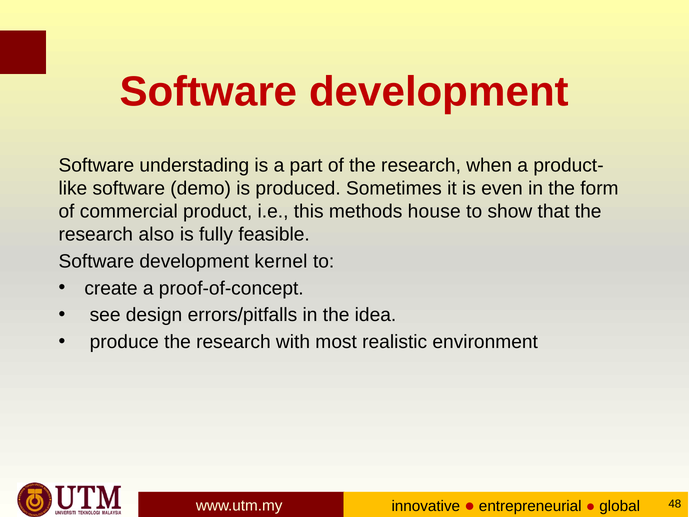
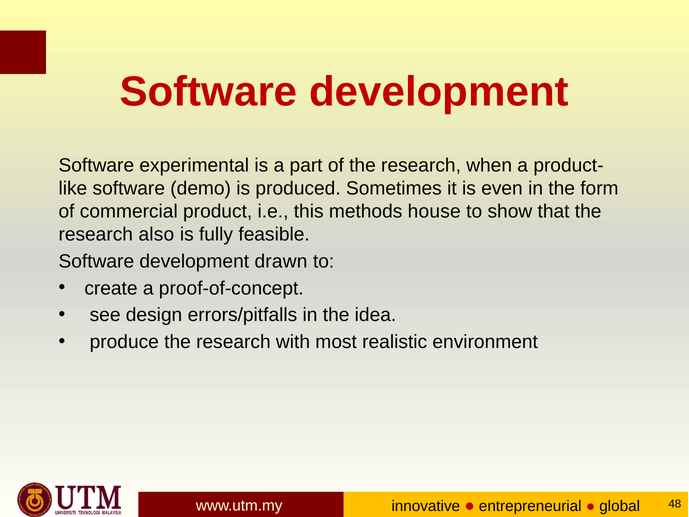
understading: understading -> experimental (194, 166)
kernel: kernel -> drawn (281, 261)
